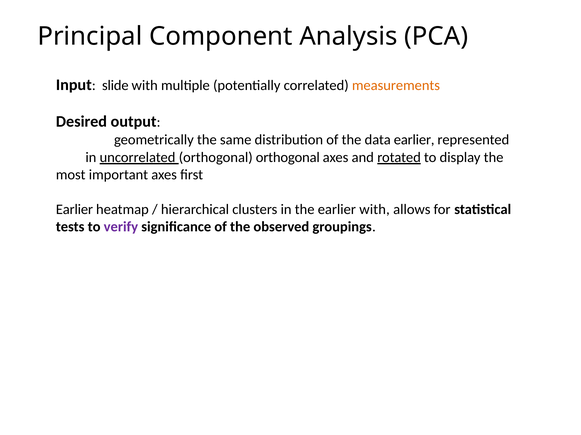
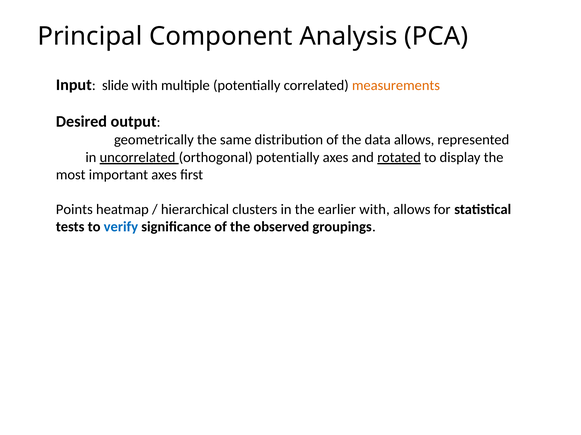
data earlier: earlier -> allows (414, 140)
orthogonal orthogonal: orthogonal -> potentially (288, 158)
Earlier: Earlier -> Points (74, 210)
verify colour: purple -> blue (121, 227)
